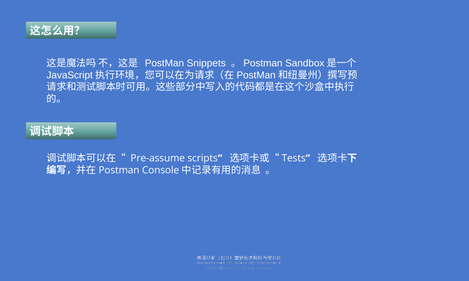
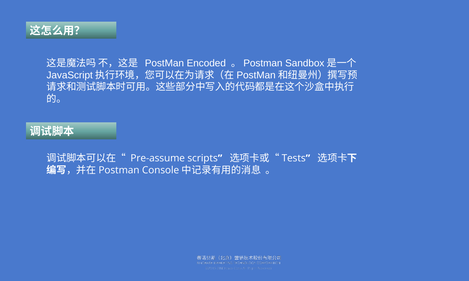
Snippets: Snippets -> Encoded (206, 63)
